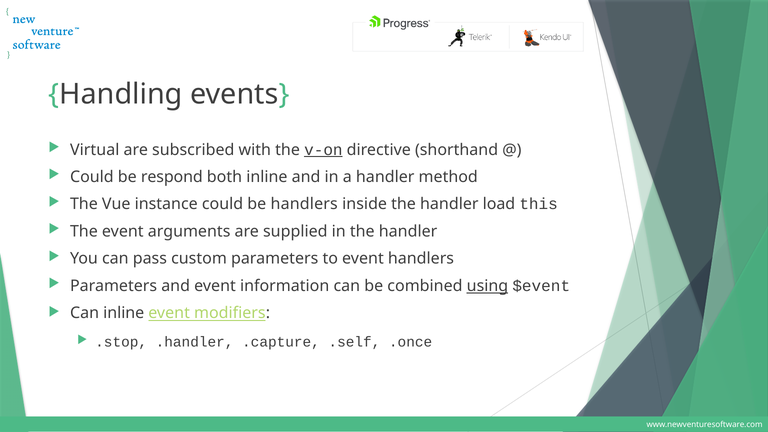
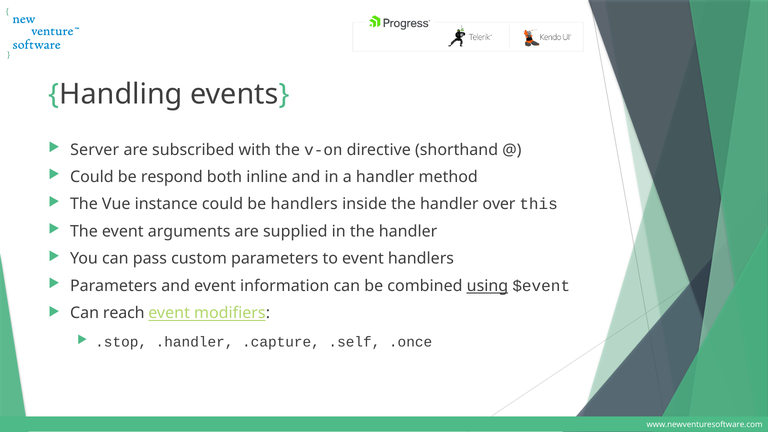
Virtual: Virtual -> Server (95, 150)
v-on underline: present -> none (323, 150)
load: load -> over (499, 204)
Can inline: inline -> reach (124, 313)
